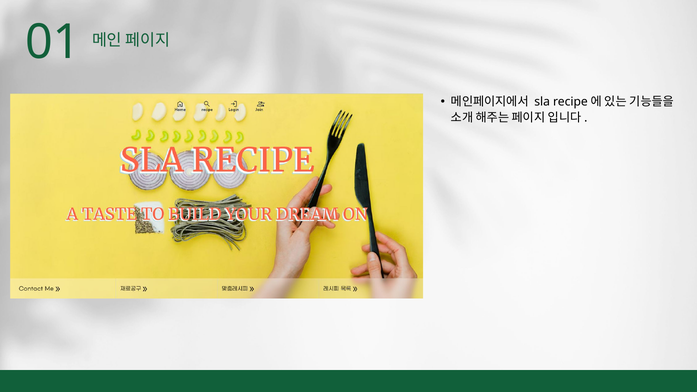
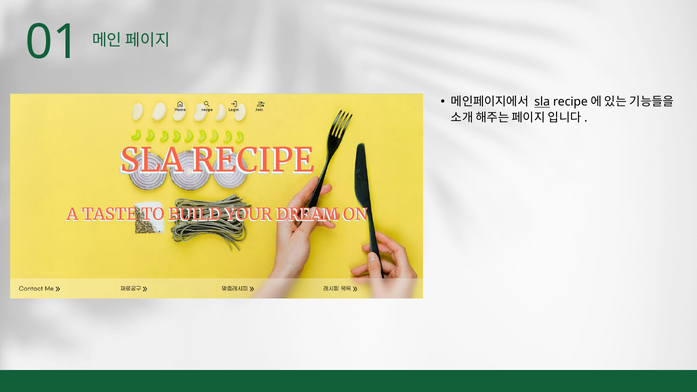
sla underline: none -> present (542, 102)
